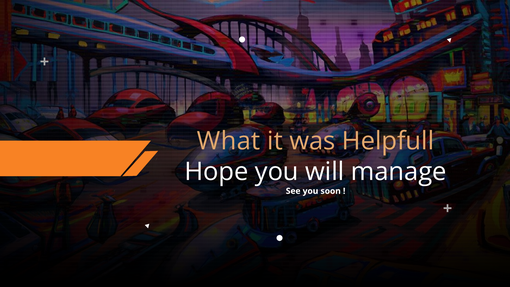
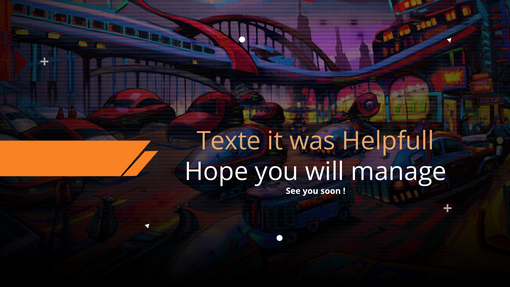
What: What -> Texte (229, 141)
